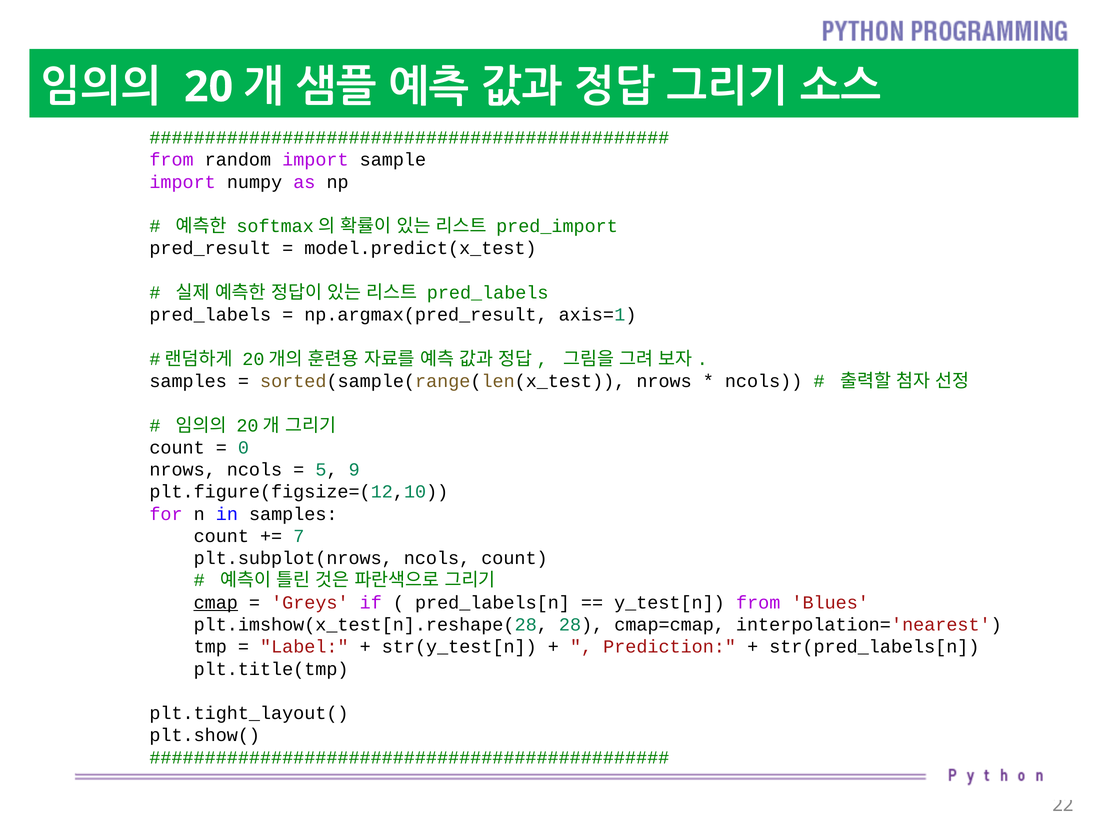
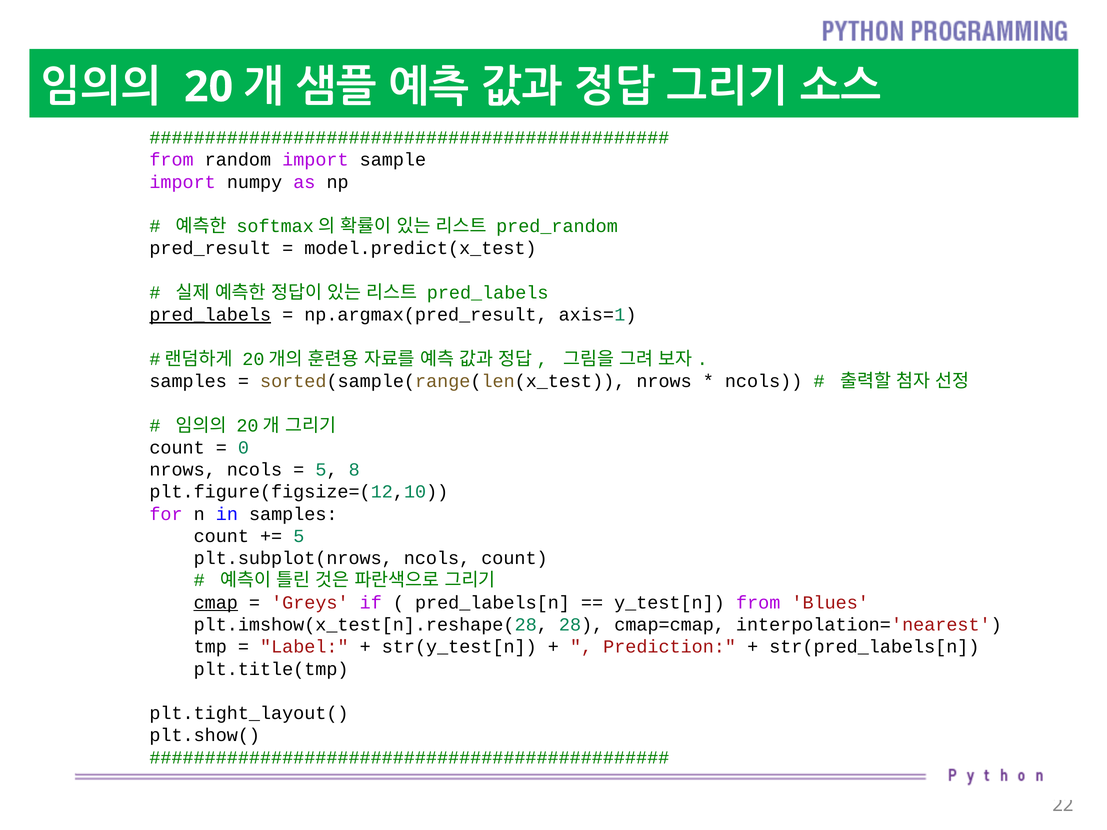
pred_import: pred_import -> pred_random (557, 226)
pred_labels underline: none -> present (210, 315)
9: 9 -> 8 (354, 470)
7: 7 -> 5 (299, 536)
